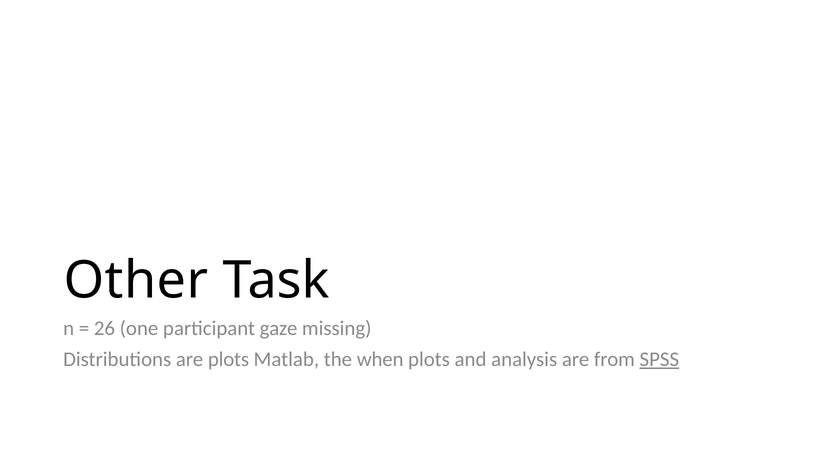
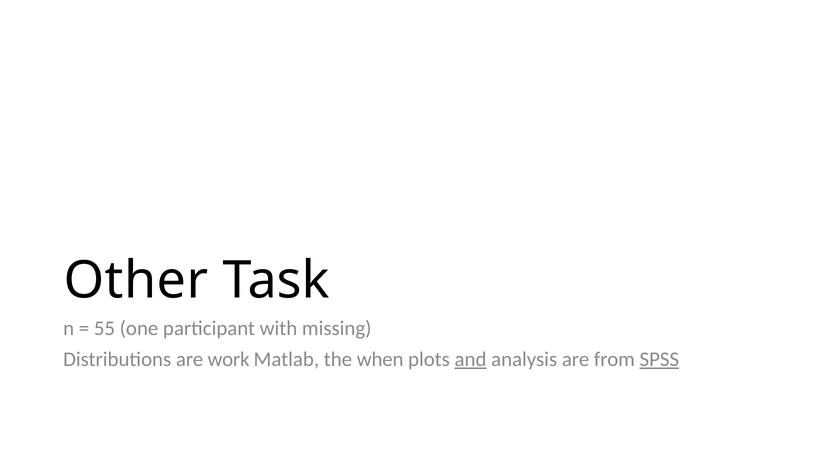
26: 26 -> 55 (104, 328)
gaze: gaze -> with (278, 328)
are plots: plots -> work (228, 359)
and underline: none -> present (471, 359)
